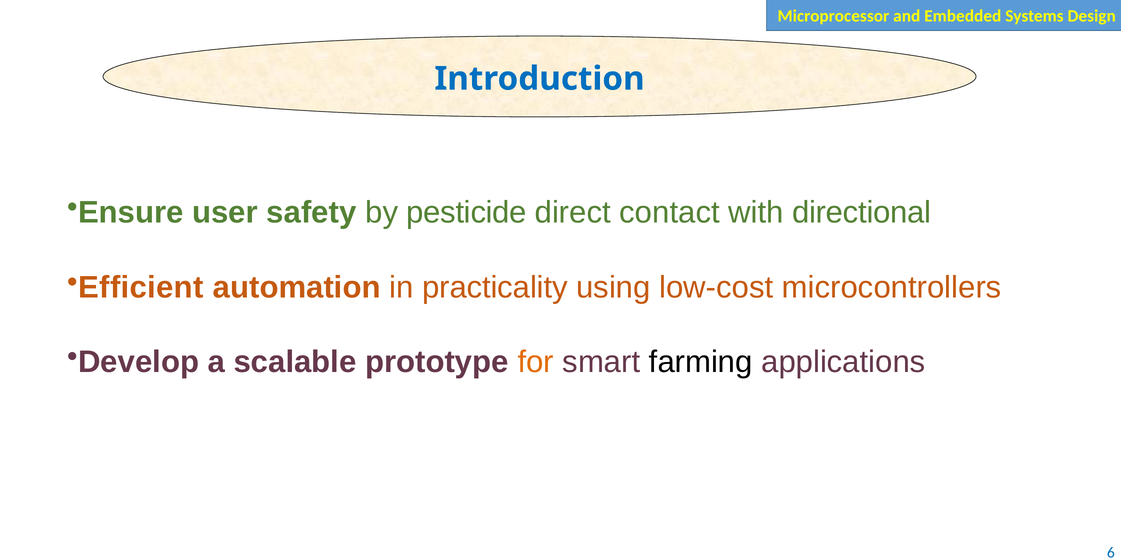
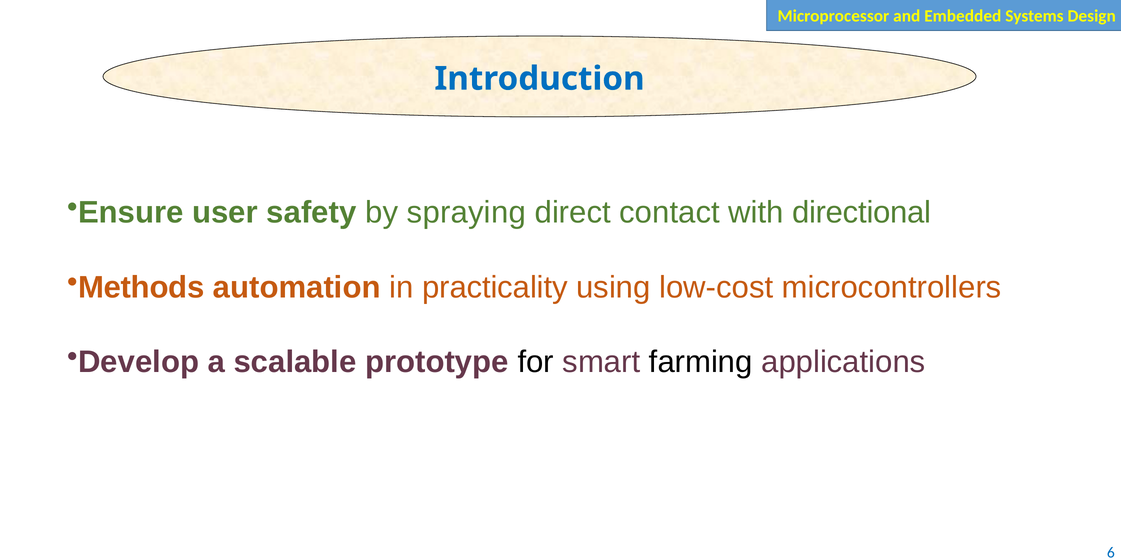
pesticide: pesticide -> spraying (466, 213)
Efficient: Efficient -> Methods (141, 288)
for colour: orange -> black (536, 362)
